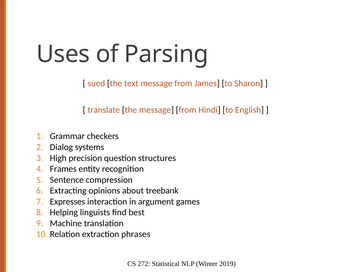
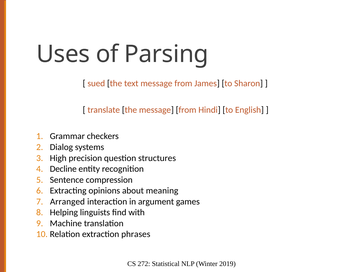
Frames: Frames -> Decline (63, 169)
treebank: treebank -> meaning (162, 191)
Expresses: Expresses -> Arranged (67, 202)
best: best -> with (137, 213)
